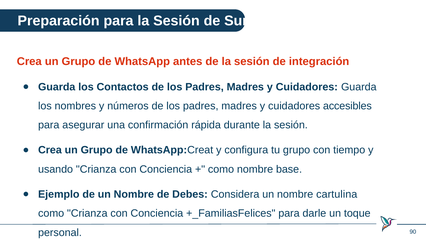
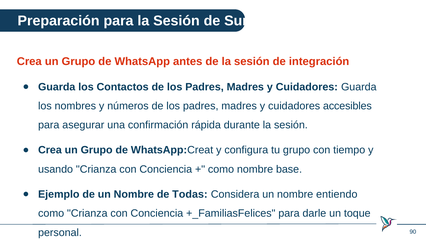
Debes: Debes -> Todas (190, 195)
cartulina: cartulina -> entiendo (337, 195)
